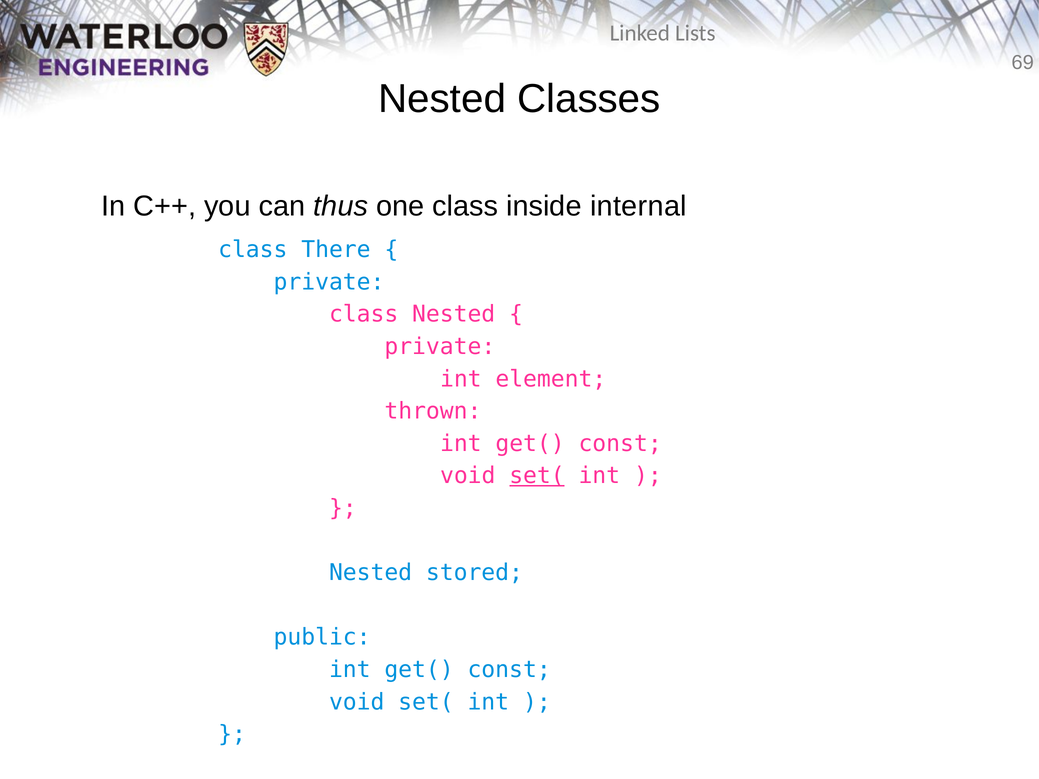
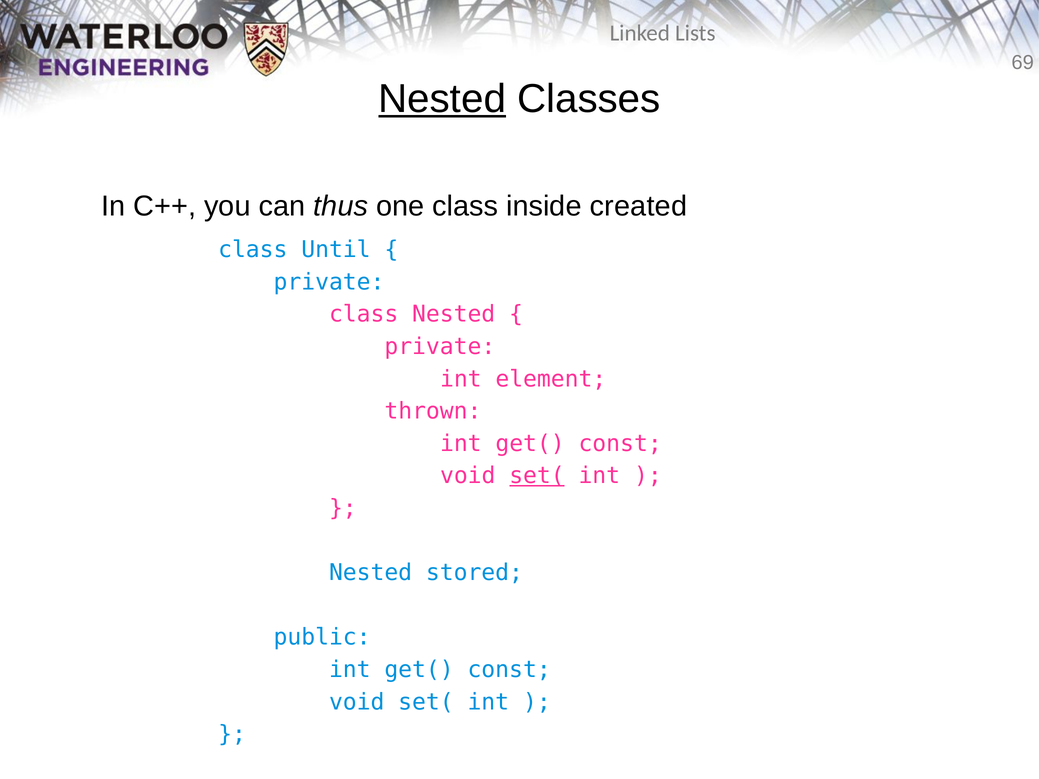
Nested underline: none -> present (442, 99)
internal: internal -> created (638, 206)
There: There -> Until (336, 250)
